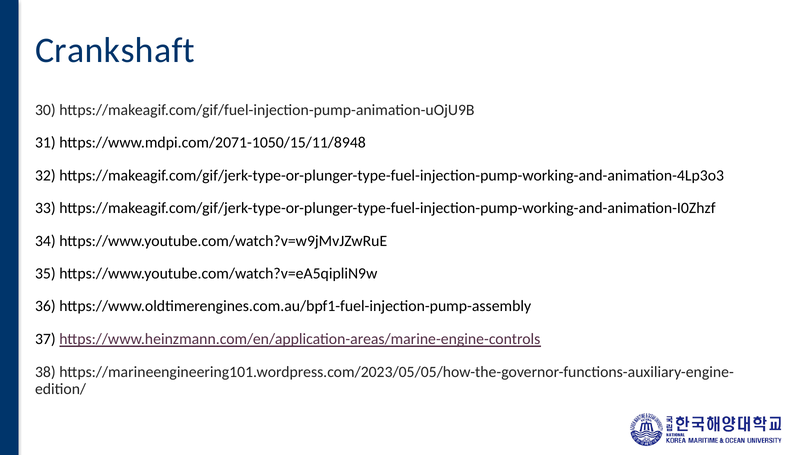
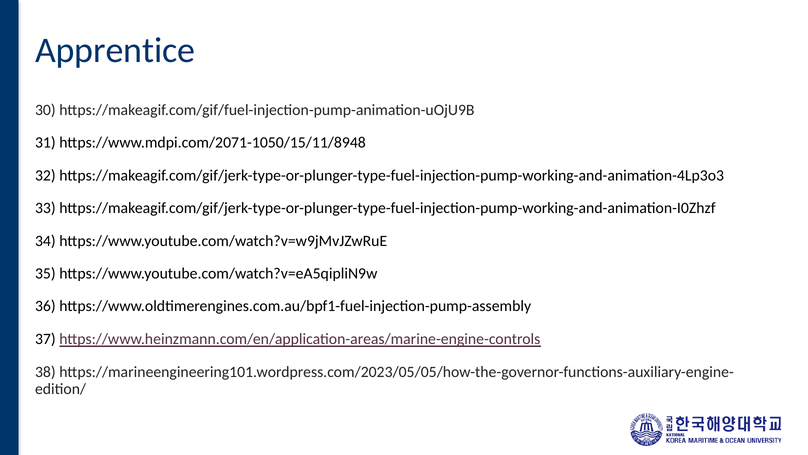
Crankshaft: Crankshaft -> Apprentice (115, 51)
